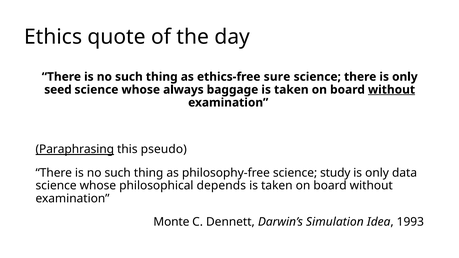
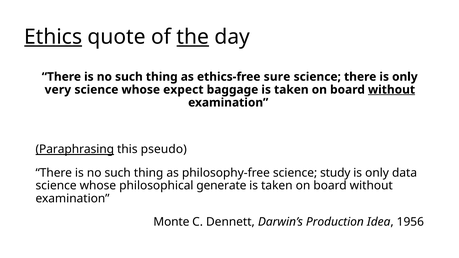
Ethics underline: none -> present (53, 37)
the underline: none -> present (193, 37)
seed: seed -> very (58, 90)
always: always -> expect (183, 90)
depends: depends -> generate (221, 186)
Simulation: Simulation -> Production (335, 222)
1993: 1993 -> 1956 (410, 222)
